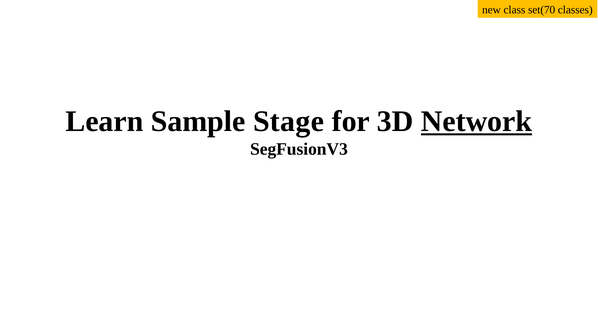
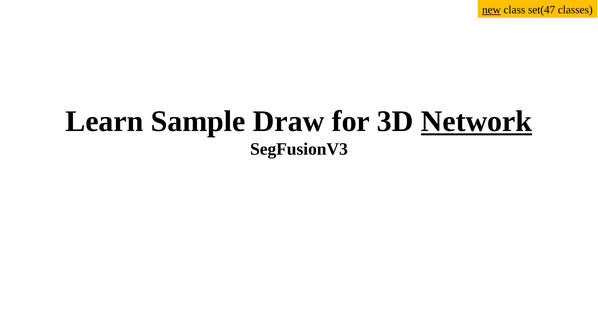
new underline: none -> present (491, 10)
set(70: set(70 -> set(47 (542, 10)
Stage: Stage -> Draw (289, 122)
